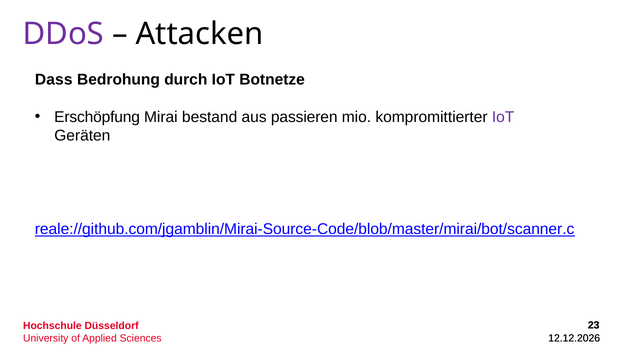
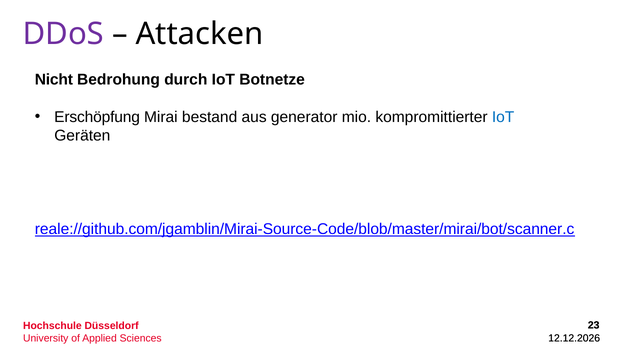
Dass: Dass -> Nicht (54, 80)
passieren: passieren -> generator (304, 117)
IoT colour: purple -> blue (503, 117)
